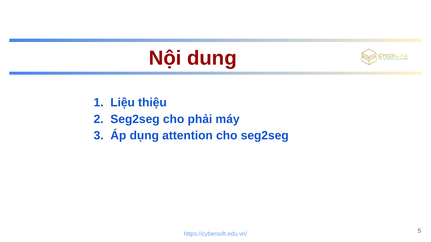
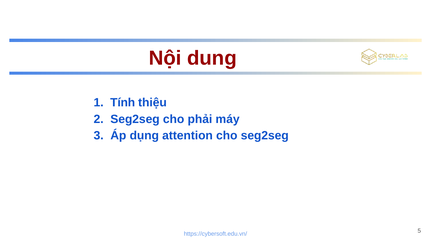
Liệu: Liệu -> Tính (123, 103)
